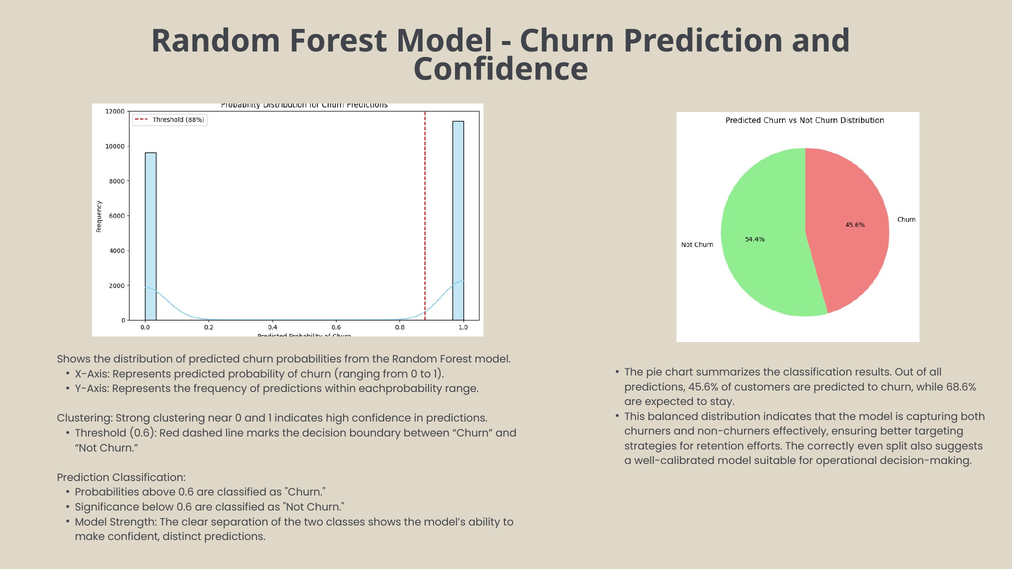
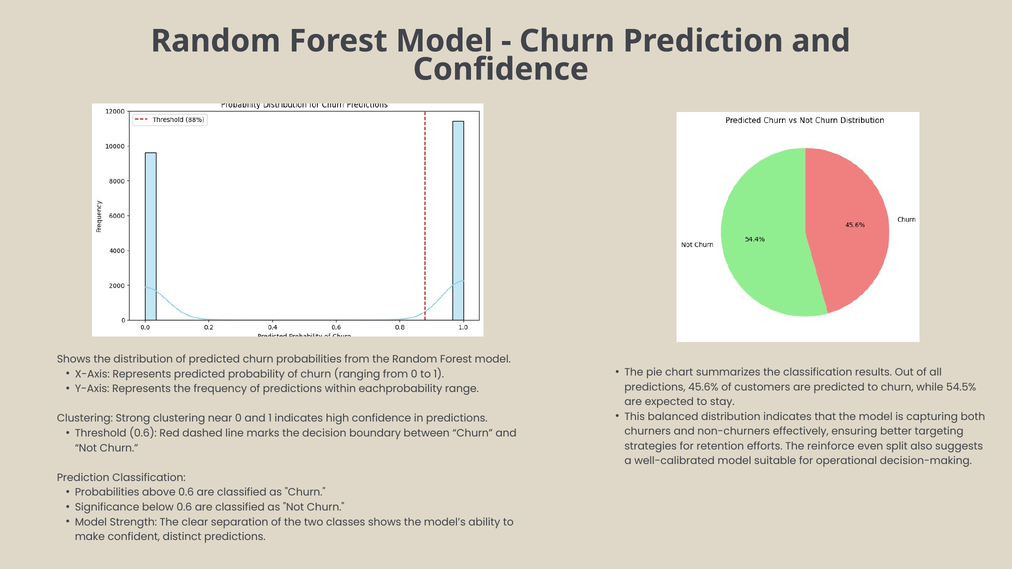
68.6%: 68.6% -> 54.5% (961, 387)
correctly: correctly -> reinforce (831, 446)
